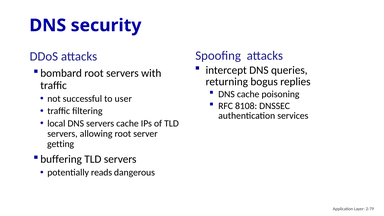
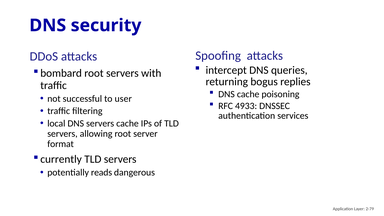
8108: 8108 -> 4933 (246, 106)
getting: getting -> format (61, 144)
buffering: buffering -> currently (61, 159)
